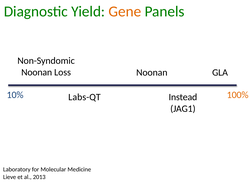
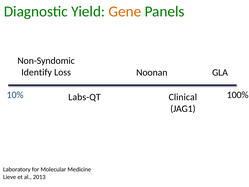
Noonan: Noonan -> Identify (37, 72)
100% colour: orange -> black (238, 95)
Instead: Instead -> Clinical (183, 97)
